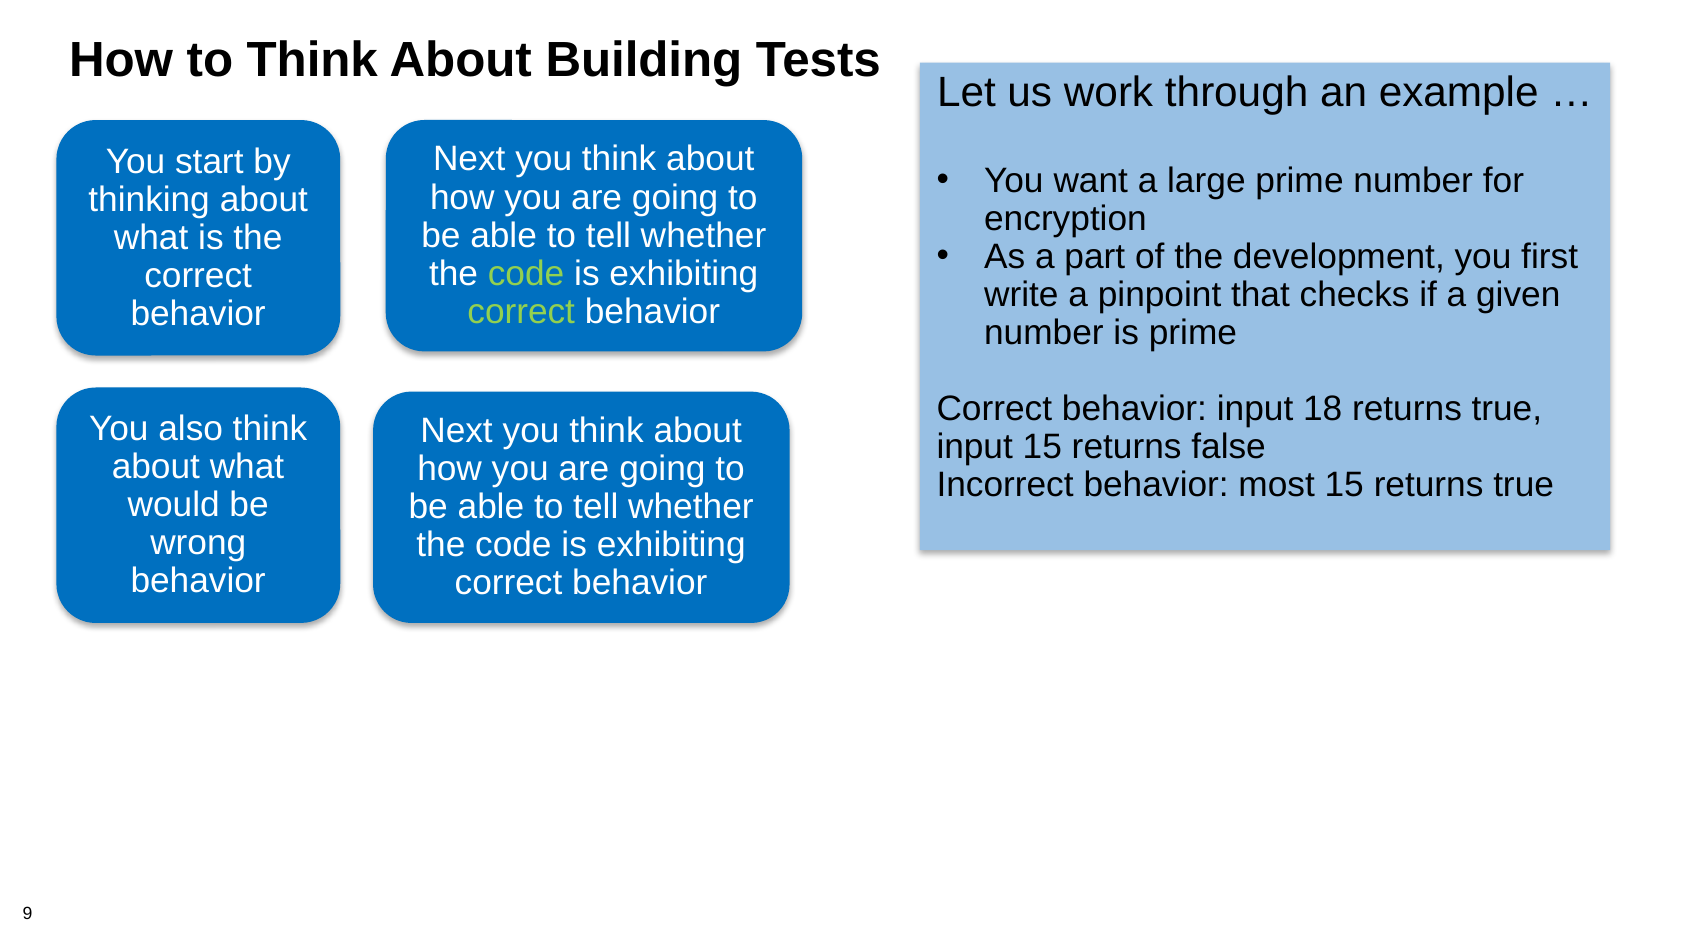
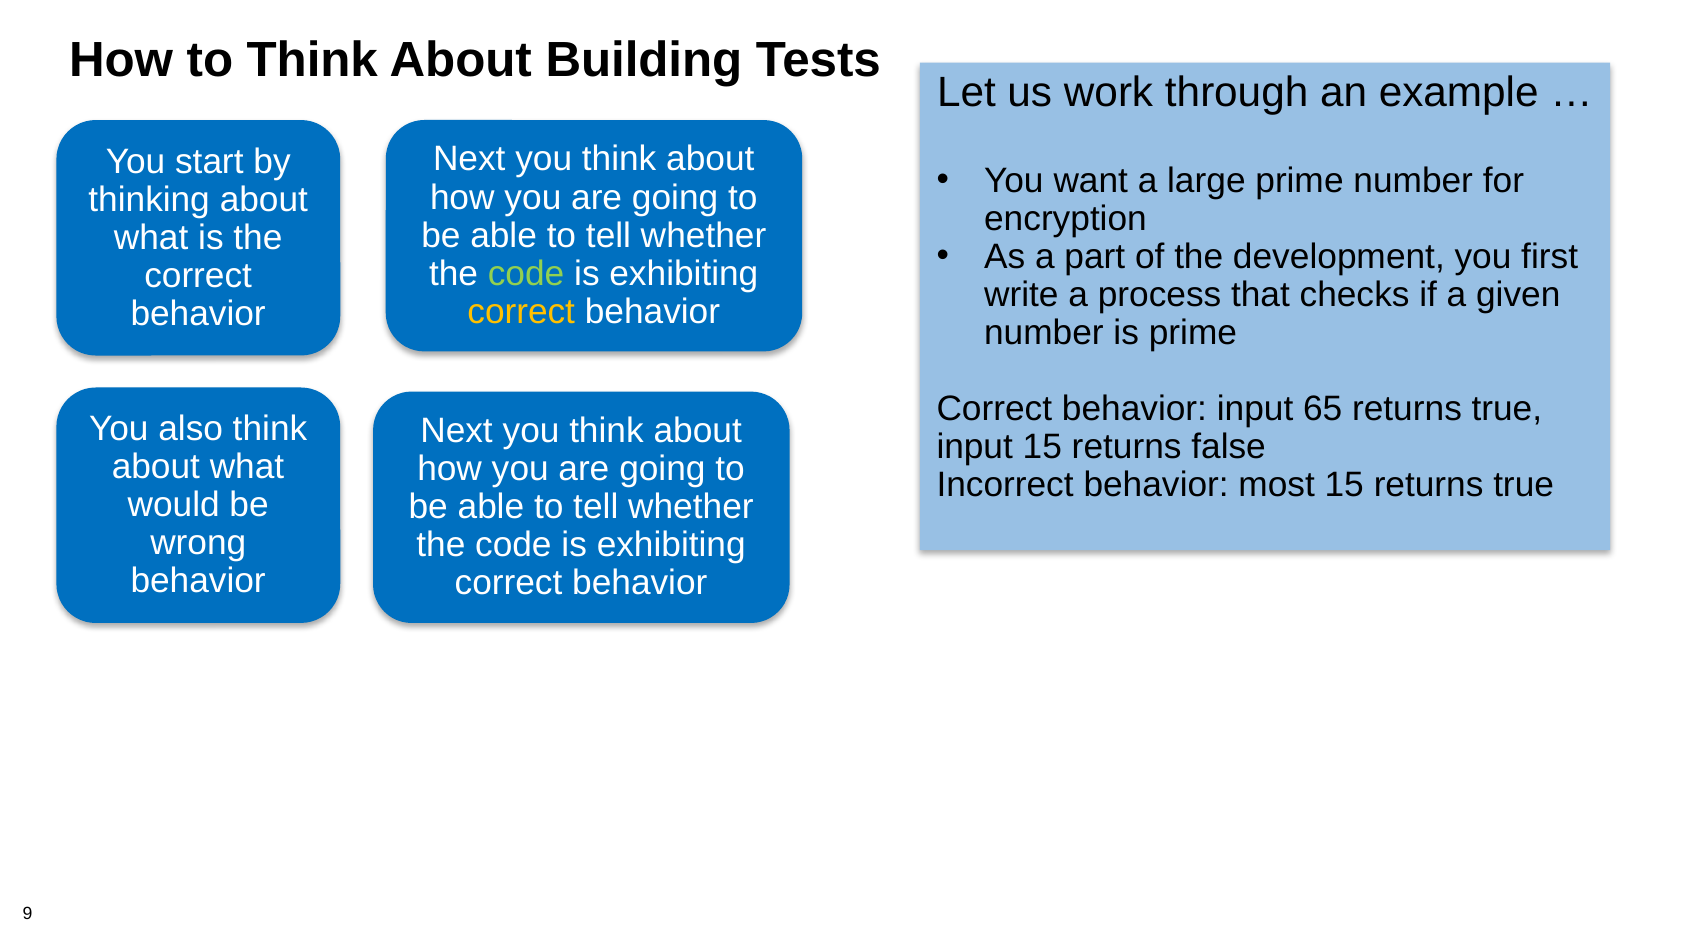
pinpoint: pinpoint -> process (1160, 295)
correct colour: light green -> yellow (521, 311)
18: 18 -> 65 (1323, 409)
